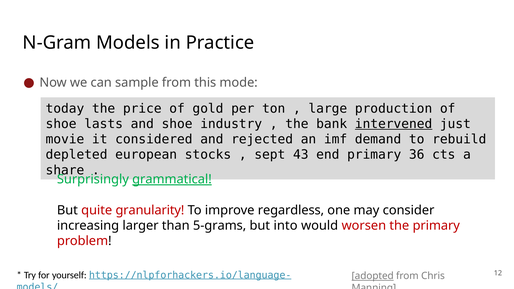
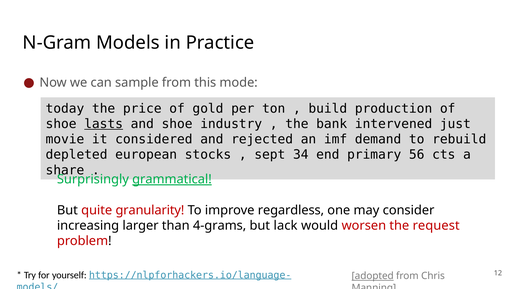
large: large -> build (328, 109)
lasts underline: none -> present (104, 124)
intervened underline: present -> none (394, 124)
43: 43 -> 34 (301, 155)
36: 36 -> 56 (417, 155)
5-grams: 5-grams -> 4-grams (220, 226)
into: into -> lack (286, 226)
the primary: primary -> request (436, 226)
